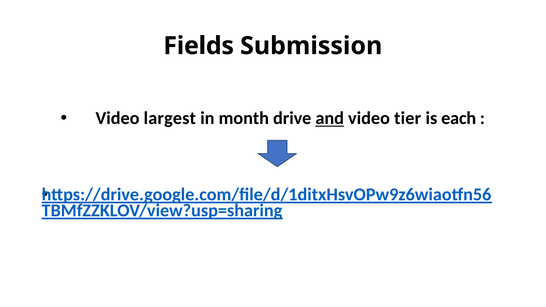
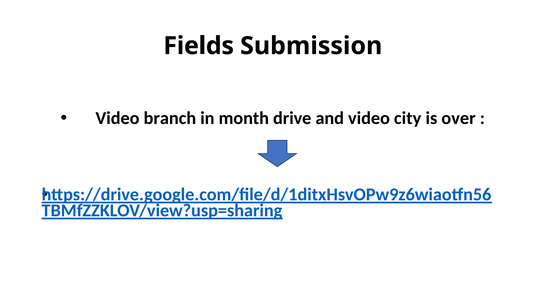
largest: largest -> branch (170, 118)
and underline: present -> none (330, 118)
tier: tier -> city (408, 118)
each: each -> over (459, 118)
